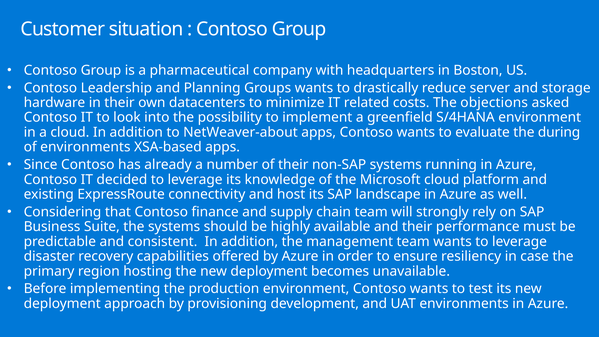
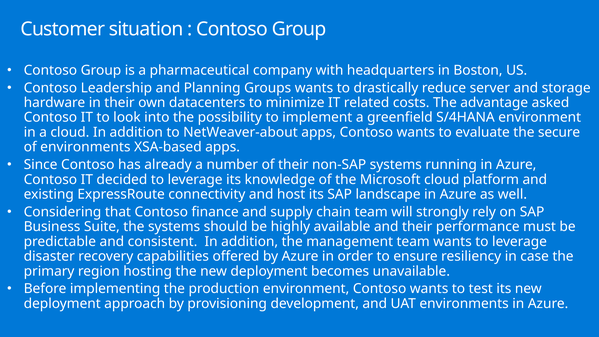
objections: objections -> advantage (494, 103)
during: during -> secure (559, 132)
